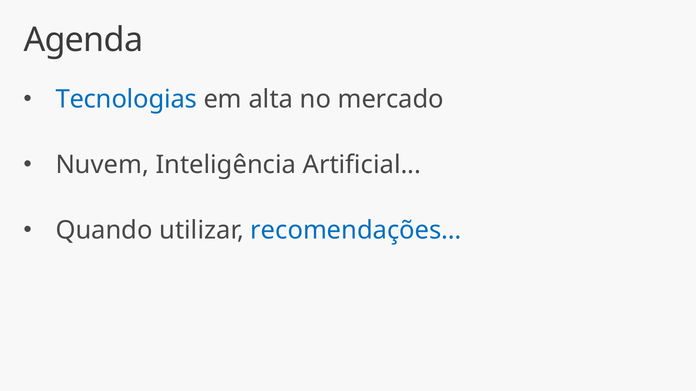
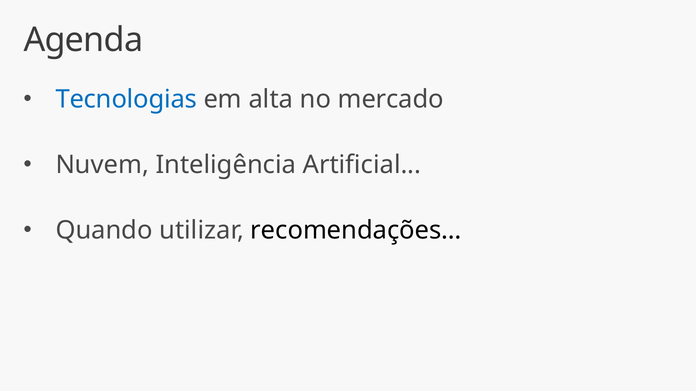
recomendações… colour: blue -> black (356, 230)
